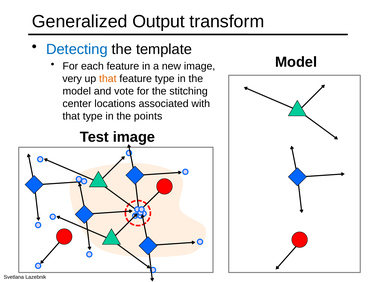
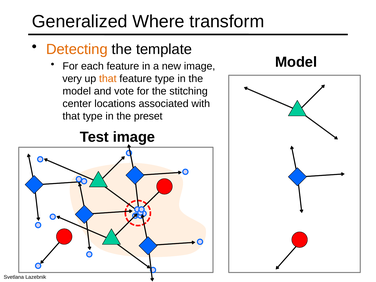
Output: Output -> Where (158, 22)
Detecting colour: blue -> orange (77, 49)
points: points -> preset (148, 116)
